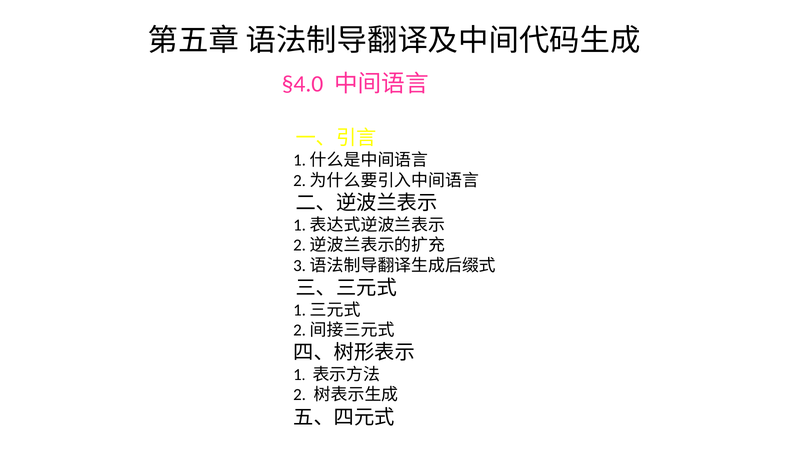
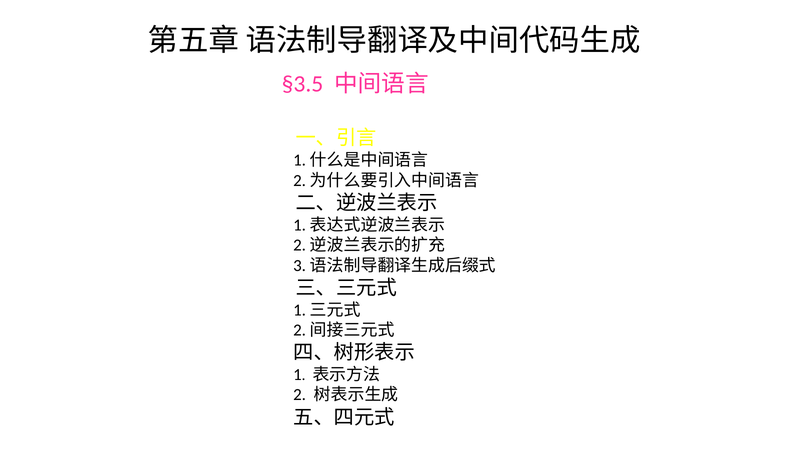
§4.0: §4.0 -> §3.5 (303, 84)
